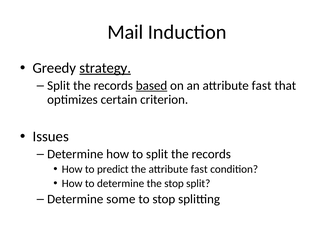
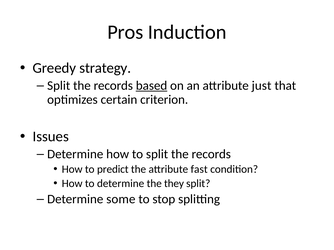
Mail: Mail -> Pros (125, 32)
strategy underline: present -> none (105, 68)
an attribute fast: fast -> just (262, 86)
the stop: stop -> they (174, 184)
